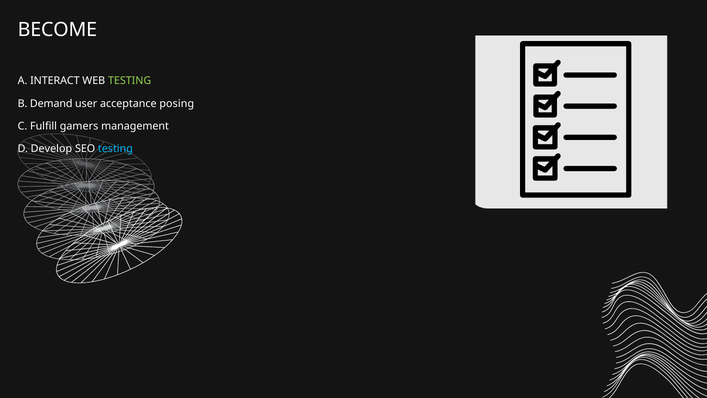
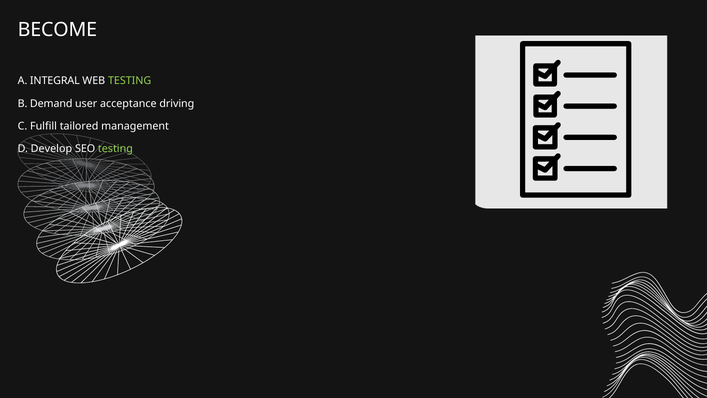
INTERACT: INTERACT -> INTEGRAL (55, 81)
posing: posing -> driving (177, 103)
gamers: gamers -> tailored (79, 126)
testing colour: light blue -> light green (115, 149)
